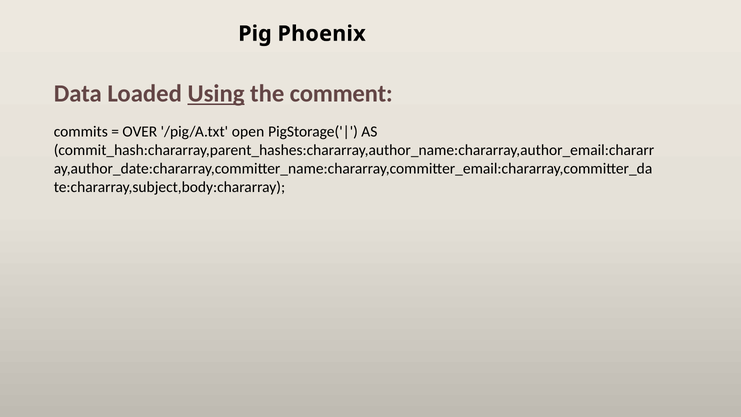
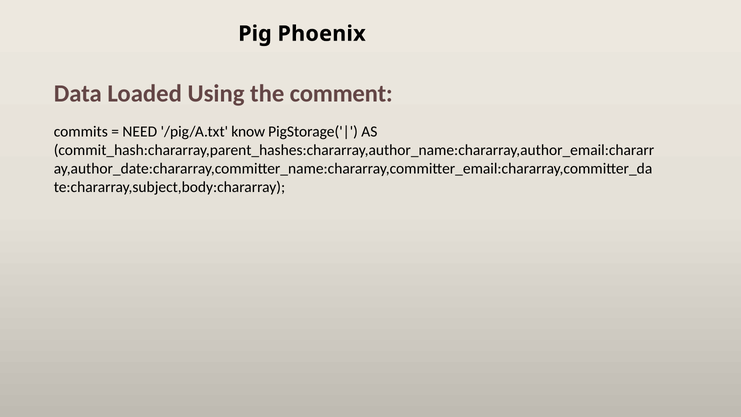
Using underline: present -> none (216, 93)
OVER: OVER -> NEED (140, 132)
open: open -> know (248, 132)
